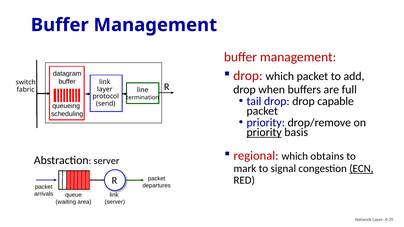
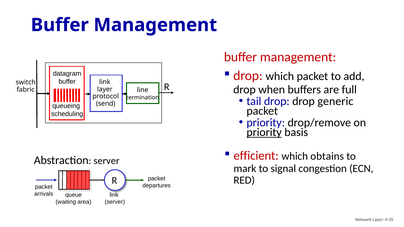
capable: capable -> generic (335, 101)
regional: regional -> efficient (256, 156)
ECN underline: present -> none (361, 169)
